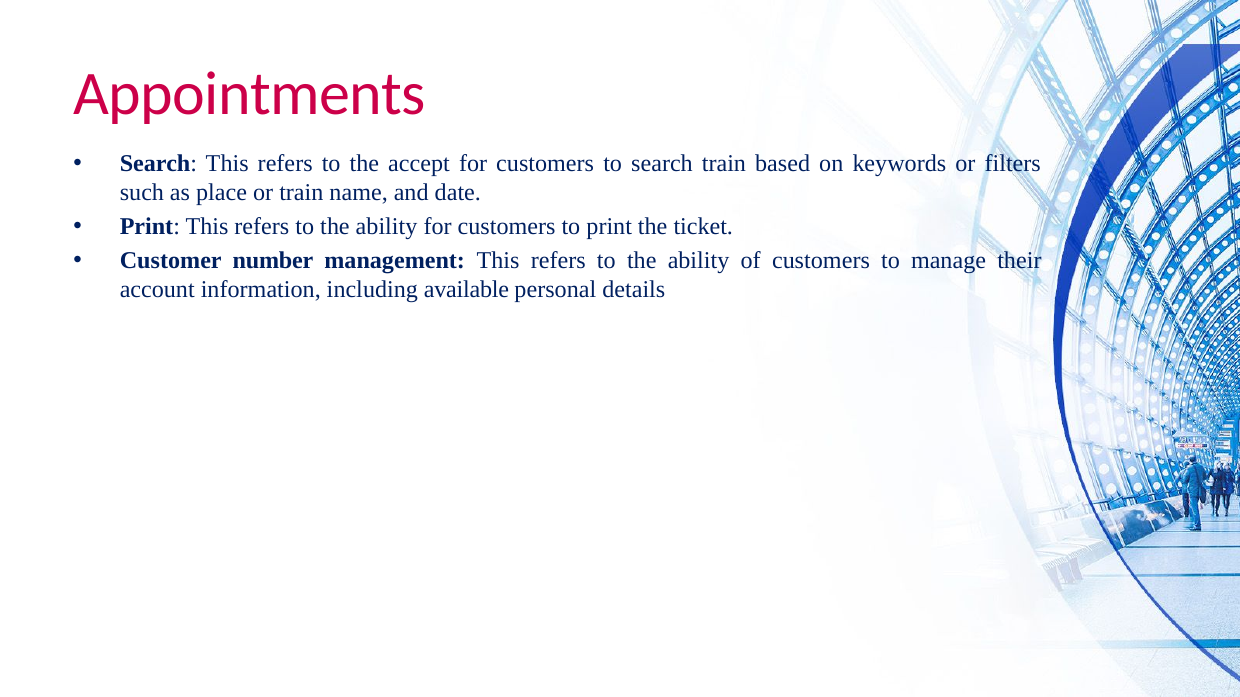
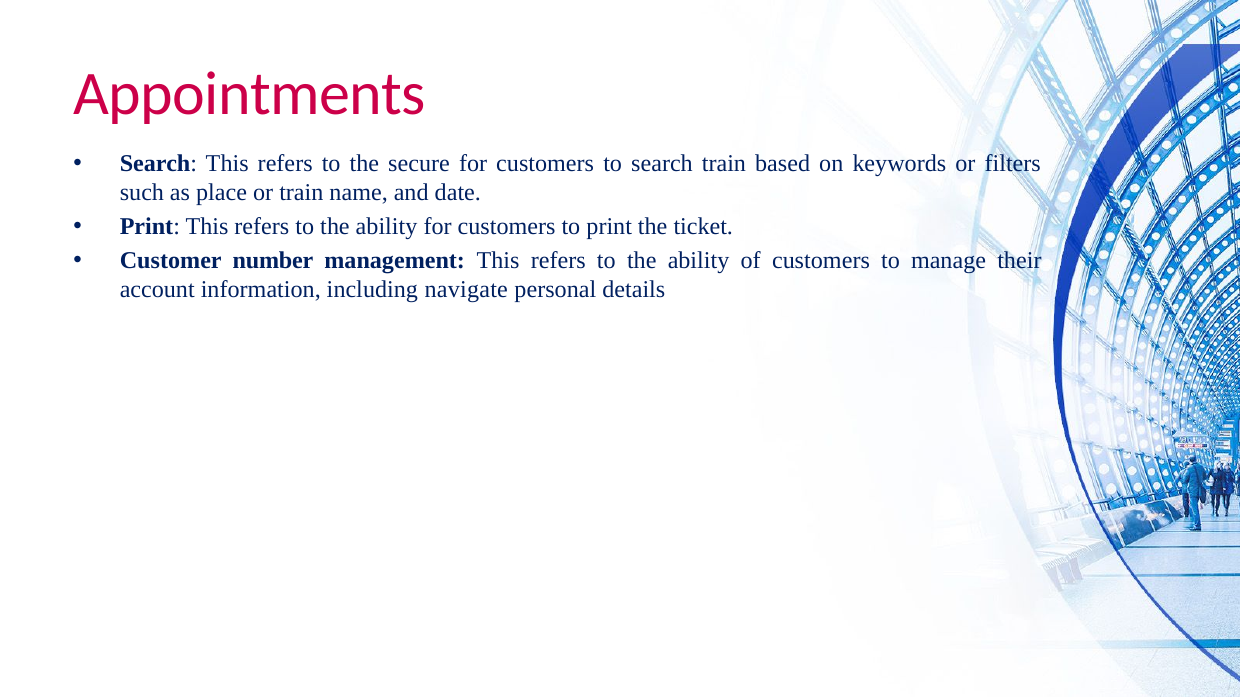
accept: accept -> secure (419, 164)
available: available -> navigate (466, 290)
